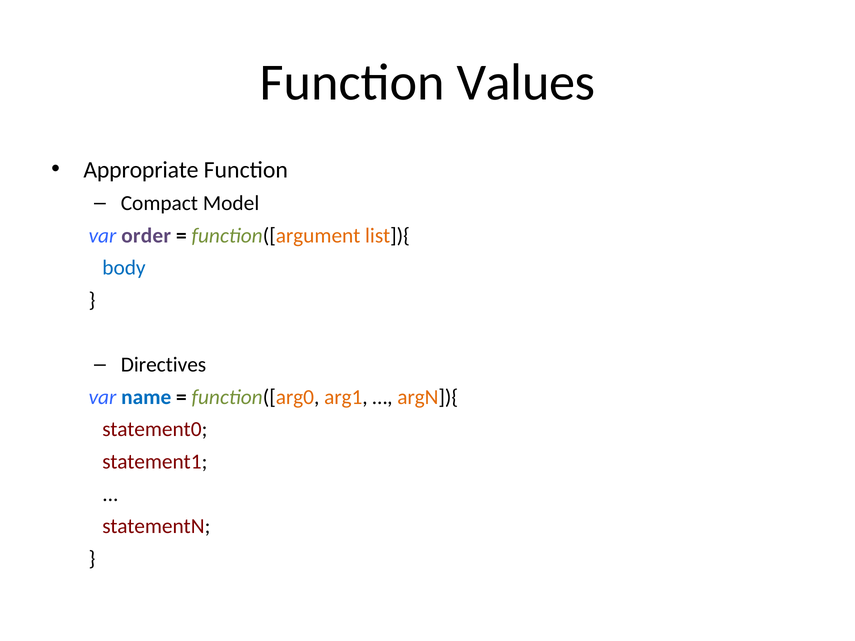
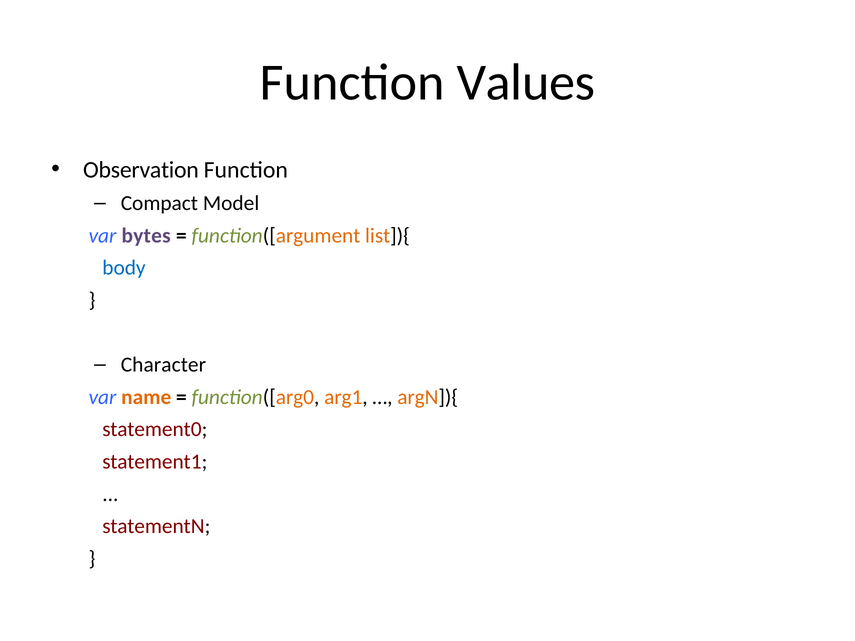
Appropriate: Appropriate -> Observation (141, 170)
order: order -> bytes (146, 236)
Directives: Directives -> Character (163, 365)
name colour: blue -> orange (146, 397)
